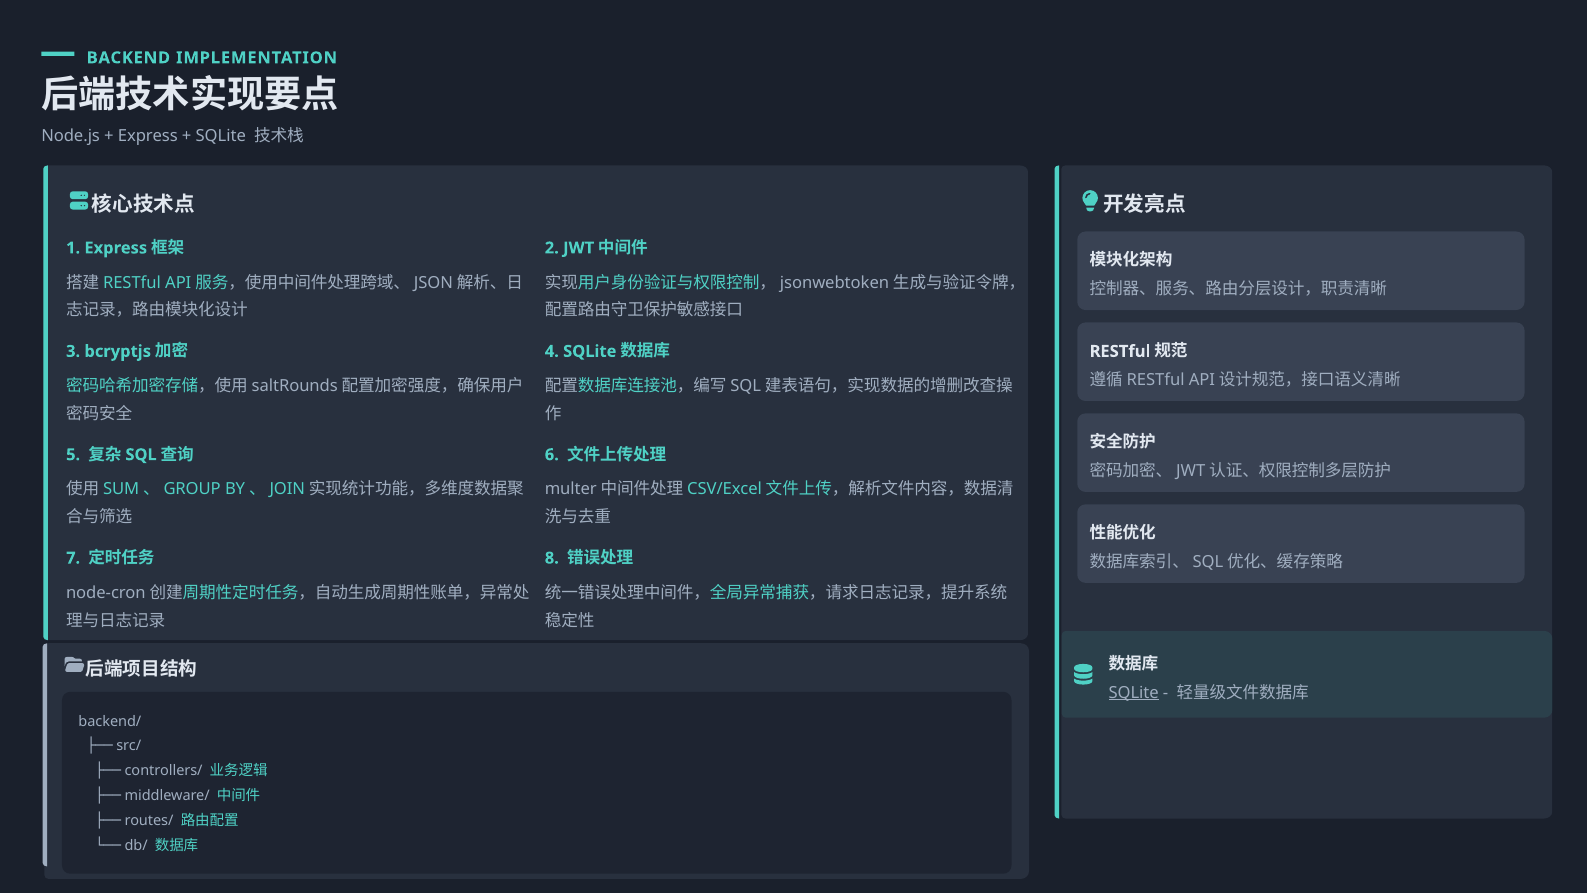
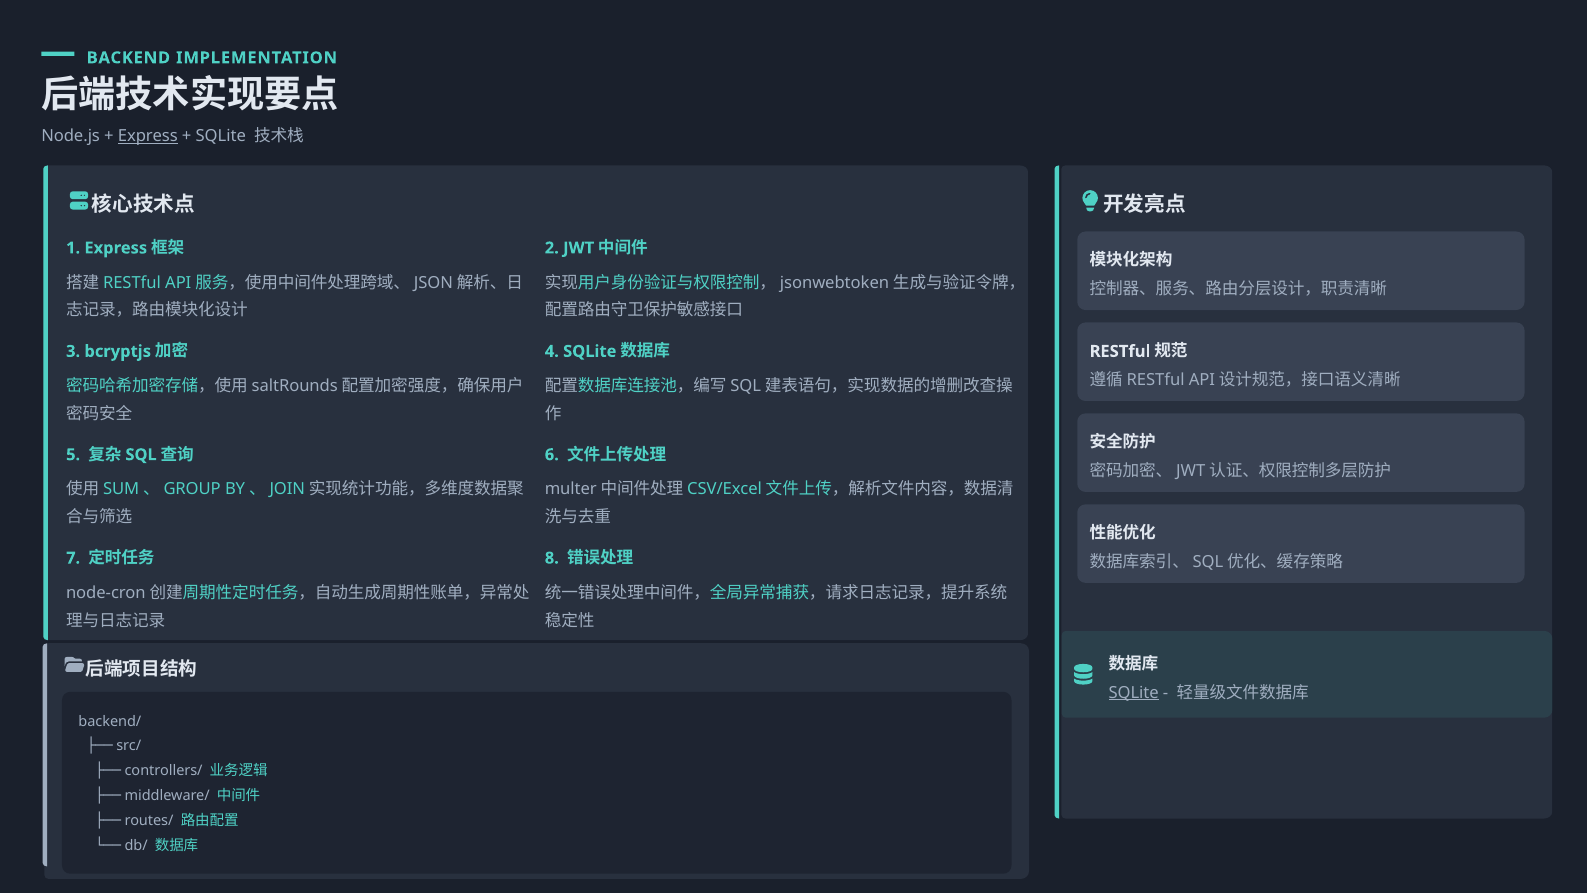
Express underline: none -> present (148, 136)
